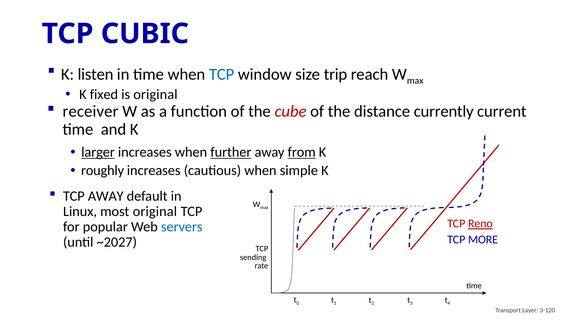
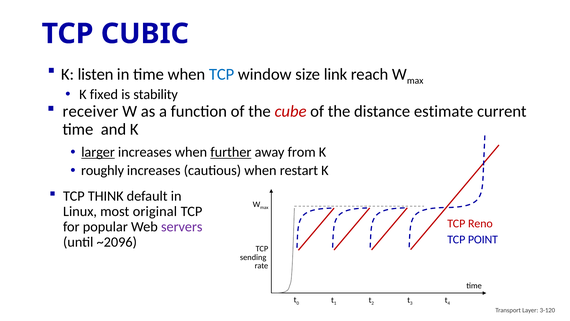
trip: trip -> link (335, 74)
is original: original -> stability (156, 94)
currently: currently -> estimate (444, 111)
from underline: present -> none (302, 152)
simple: simple -> restart (299, 170)
TCP AWAY: AWAY -> THINK (106, 196)
Reno underline: present -> none (480, 223)
servers colour: blue -> purple (182, 227)
MORE: MORE -> POINT (483, 239)
~2027: ~2027 -> ~2096 (117, 242)
